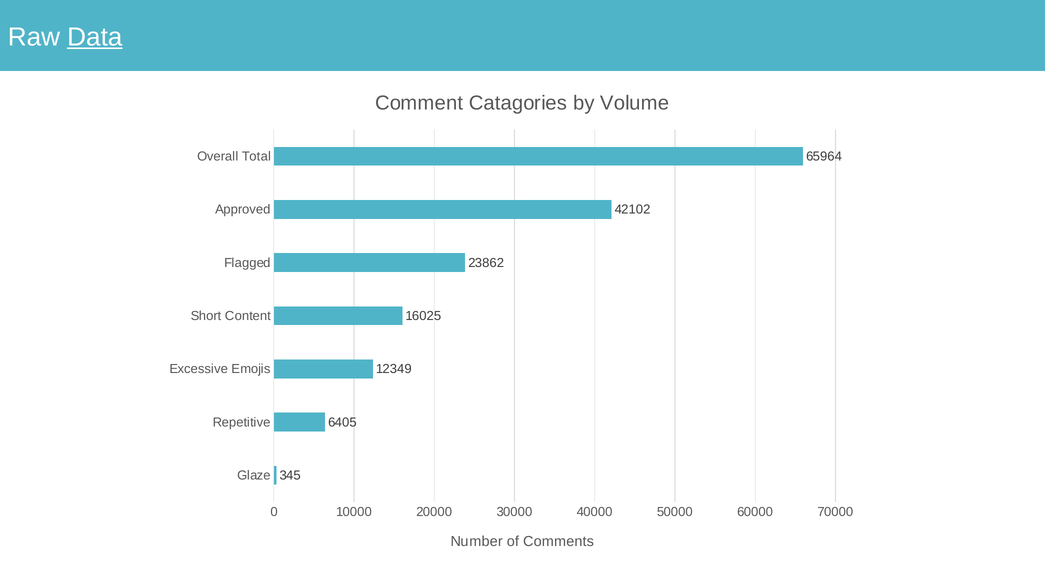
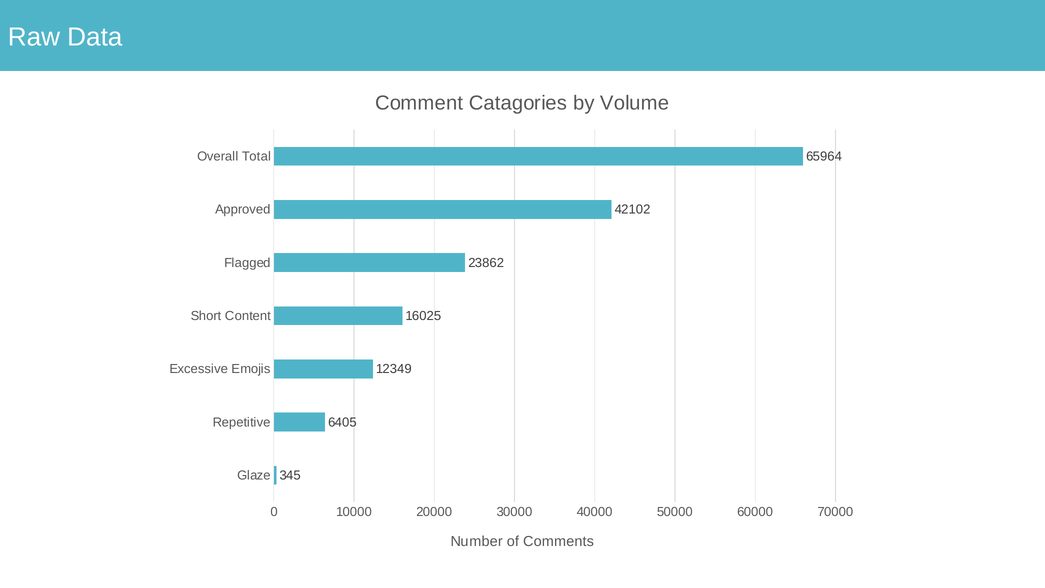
Data underline: present -> none (95, 37)
